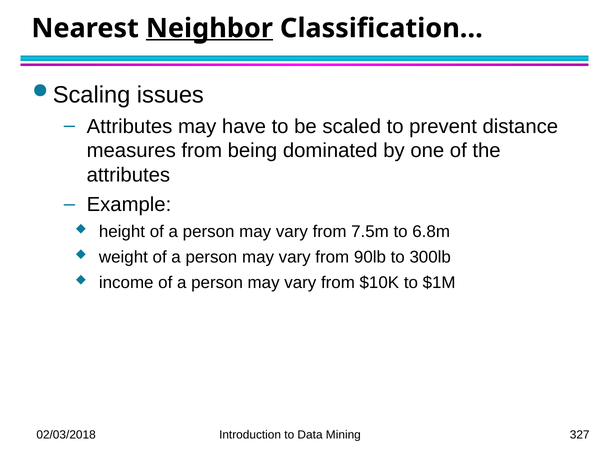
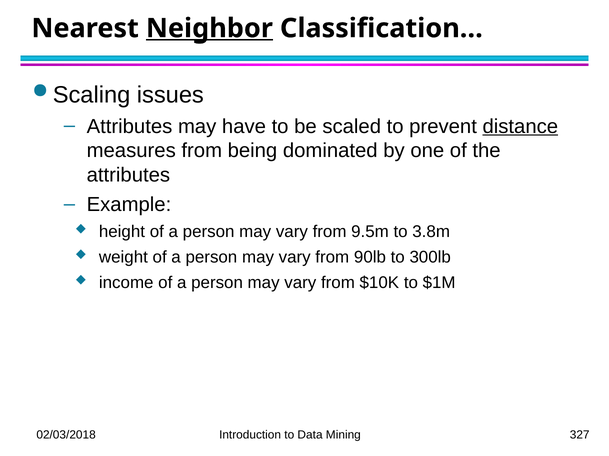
distance underline: none -> present (520, 127)
7.5m: 7.5m -> 9.5m (370, 232)
6.8m: 6.8m -> 3.8m (431, 232)
